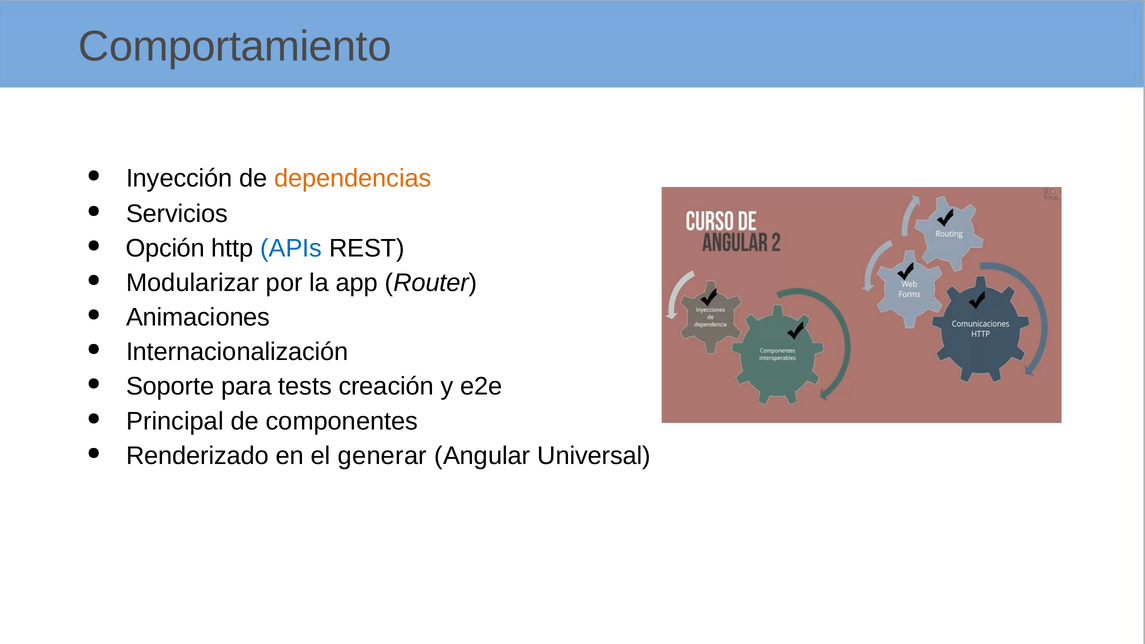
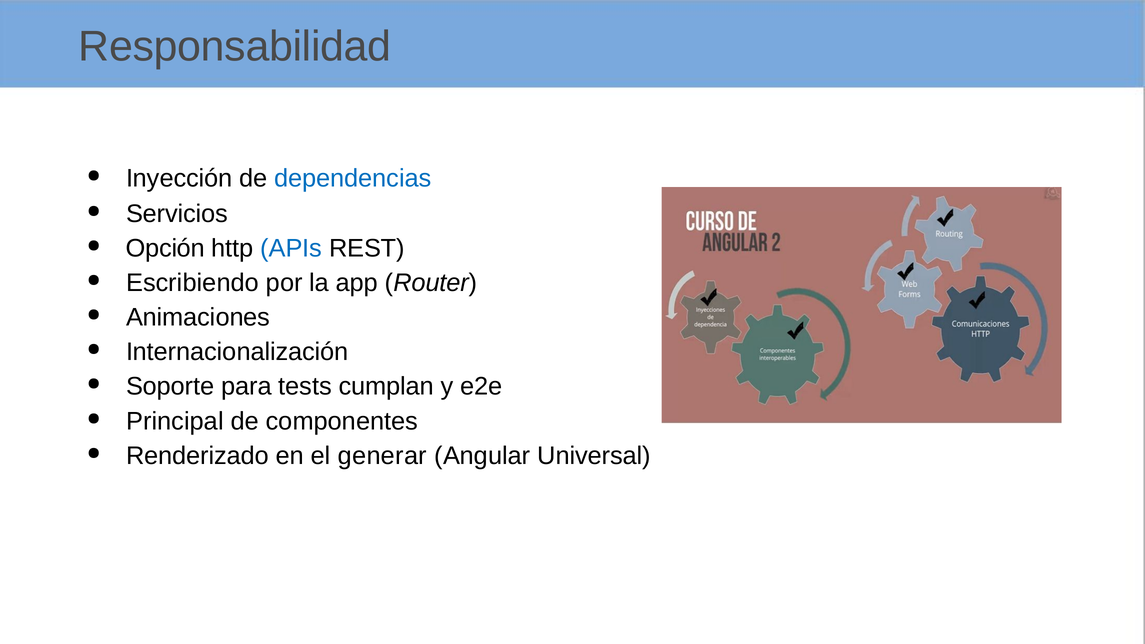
Comportamiento: Comportamiento -> Responsabilidad (235, 46)
dependencias colour: orange -> blue (353, 178)
Modularizar: Modularizar -> Escribiendo (193, 283)
creación: creación -> cumplan (386, 387)
